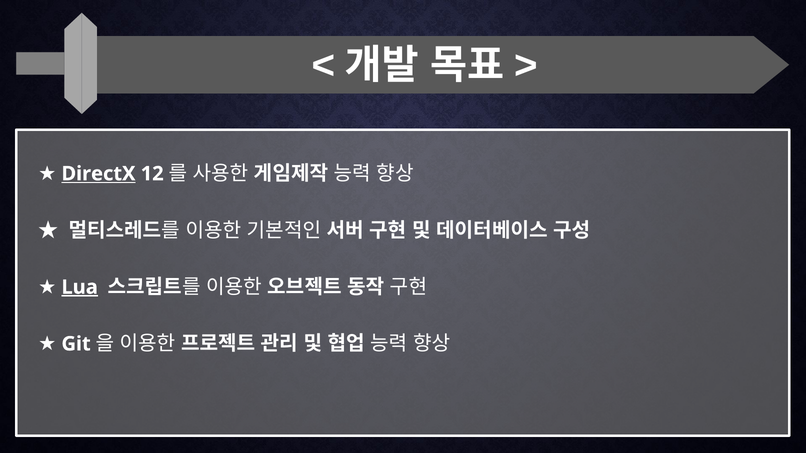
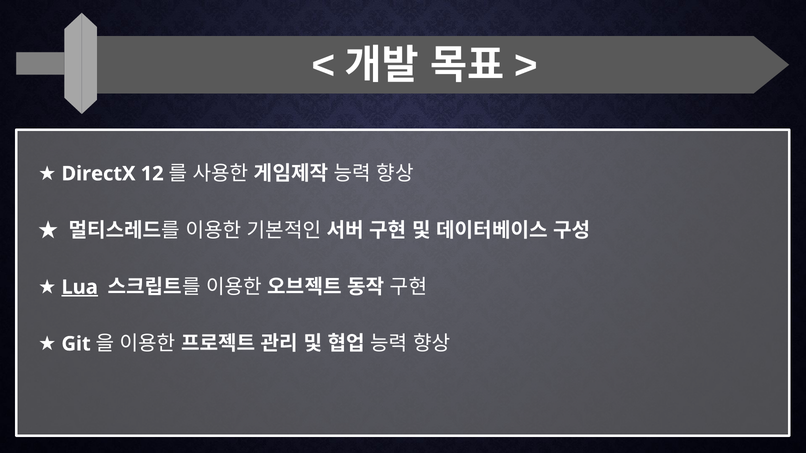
DirectX underline: present -> none (98, 174)
